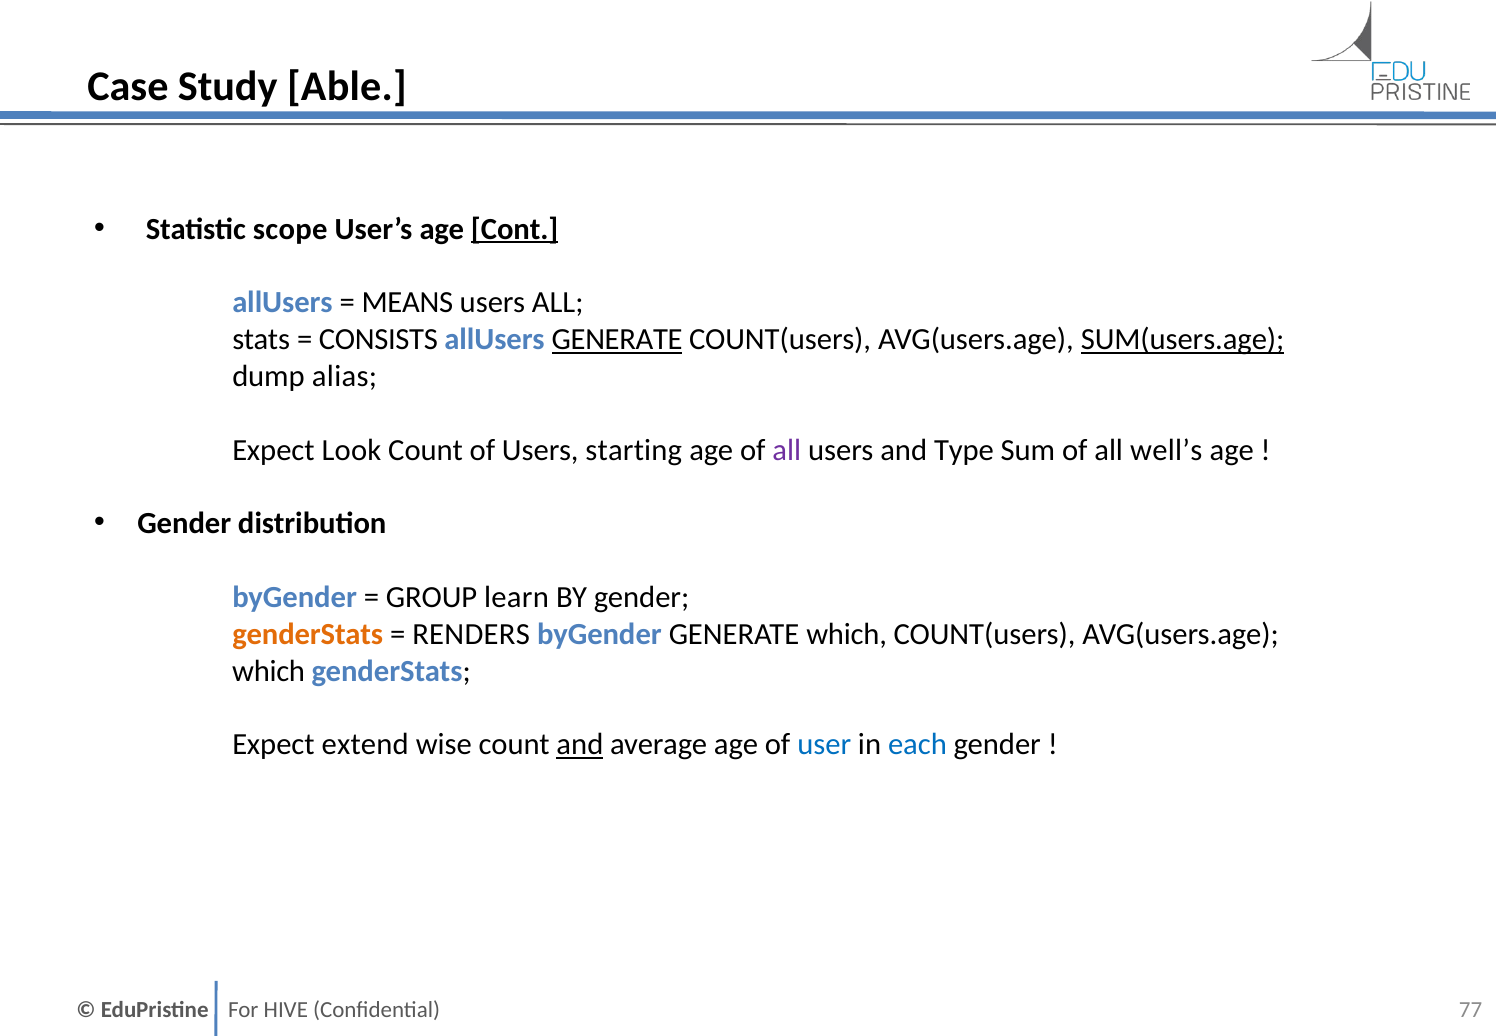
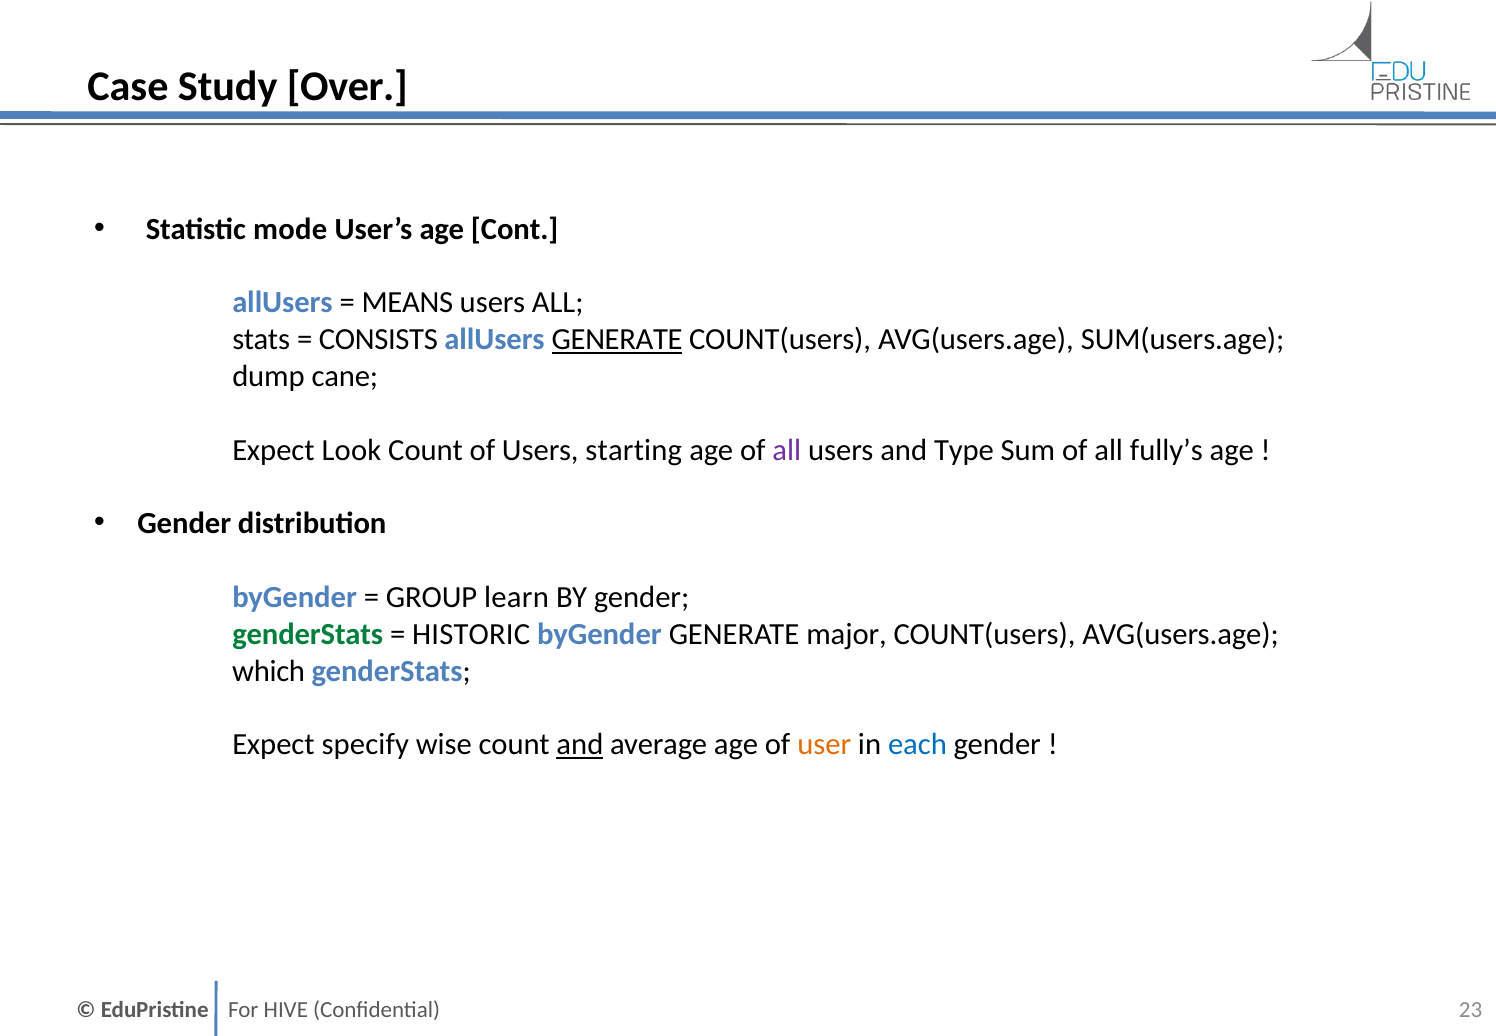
Able: Able -> Over (347, 87)
scope: scope -> mode (290, 229)
Cont underline: present -> none (515, 229)
SUM(users.age underline: present -> none (1183, 339)
alias: alias -> cane (345, 376)
well’s: well’s -> fully’s (1166, 450)
genderStats colour: orange -> green (308, 634)
RENDERS: RENDERS -> HISTORIC (471, 634)
GENERATE which: which -> major (847, 634)
extend: extend -> specify (365, 744)
user colour: blue -> orange (824, 744)
77: 77 -> 23 (1471, 1009)
